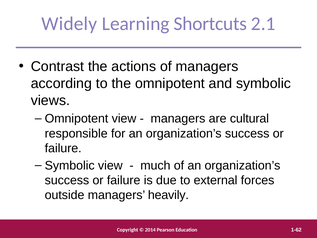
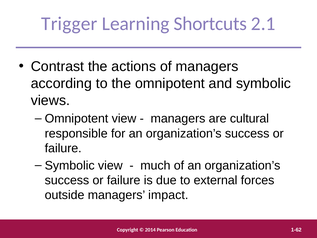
Widely: Widely -> Trigger (69, 24)
heavily: heavily -> impact (168, 195)
